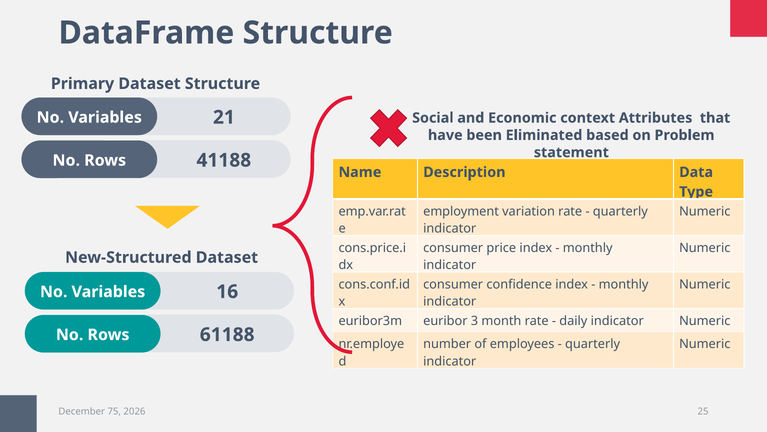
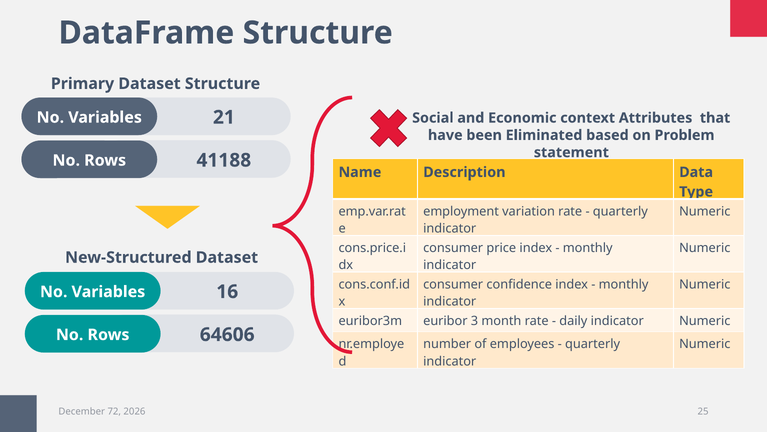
61188: 61188 -> 64606 (227, 334)
75: 75 -> 72 (114, 411)
